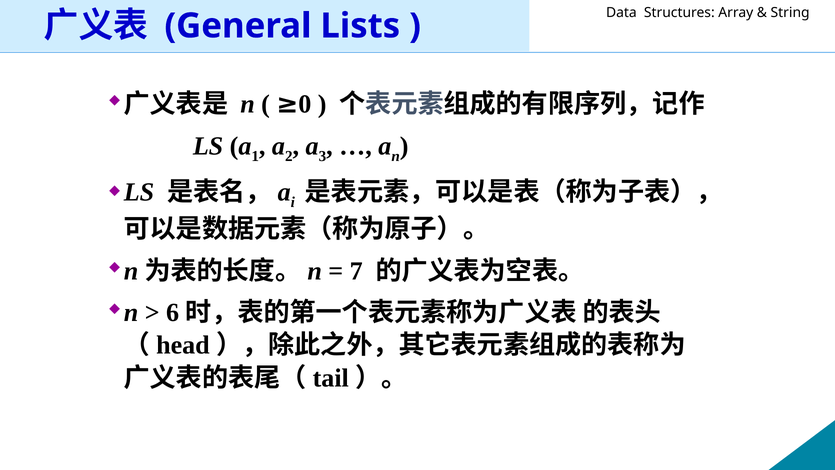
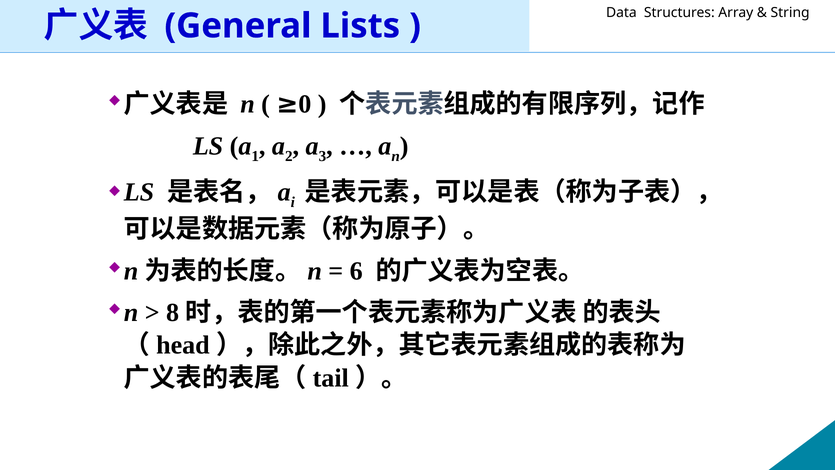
7: 7 -> 6 (356, 271)
6: 6 -> 8 (173, 312)
